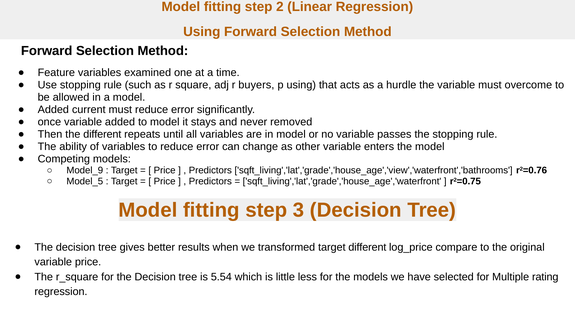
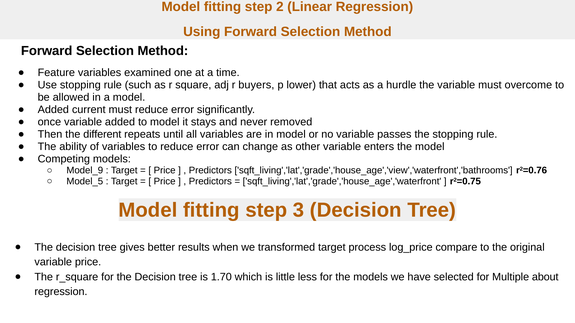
p using: using -> lower (301, 85)
target different: different -> process (367, 247)
5.54: 5.54 -> 1.70 (221, 277)
rating: rating -> about (545, 277)
